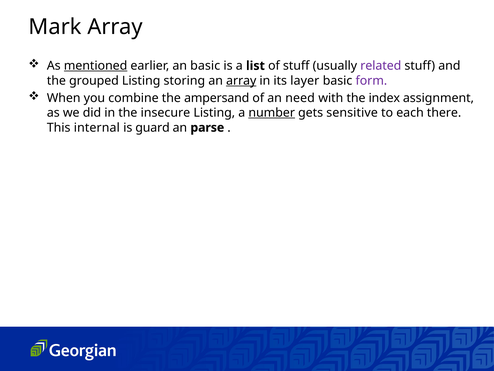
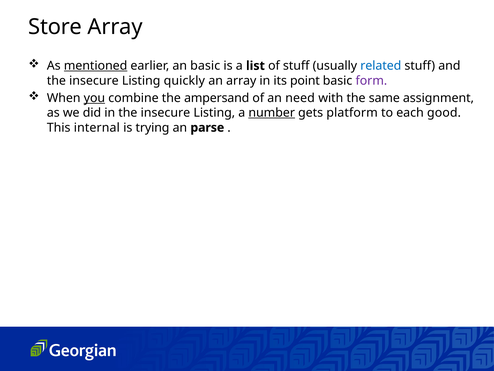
Mark: Mark -> Store (55, 27)
related colour: purple -> blue (381, 66)
grouped: grouped -> insecure (94, 81)
storing: storing -> quickly (184, 81)
array underline: present -> none (241, 81)
layer: layer -> point (305, 81)
you underline: none -> present (94, 98)
index: index -> same (384, 98)
sensitive: sensitive -> platform (352, 113)
there: there -> good (444, 113)
guard: guard -> trying (153, 127)
